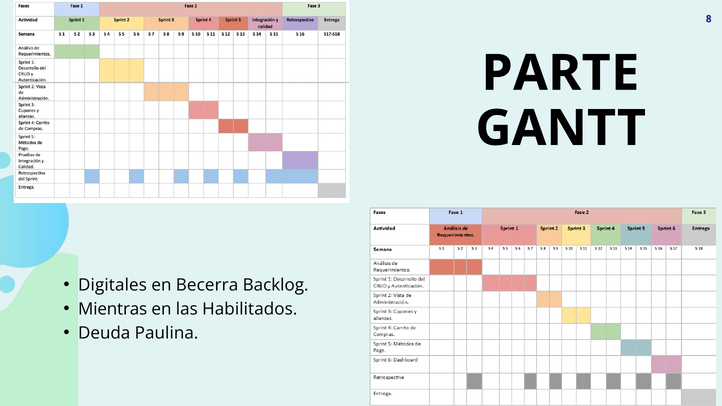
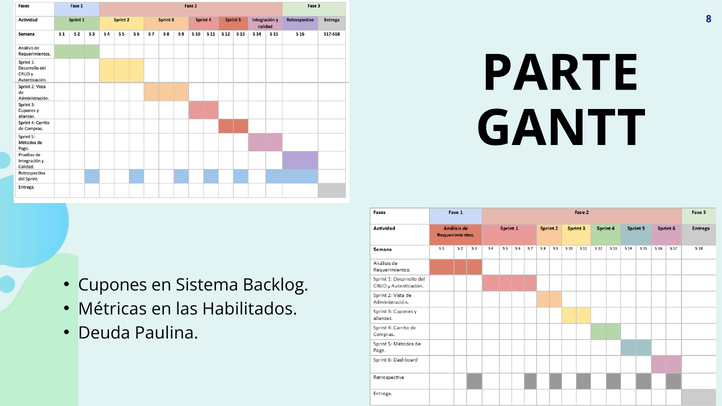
Digitales: Digitales -> Cupones (113, 285)
Becerra: Becerra -> Sistema (207, 285)
Mientras: Mientras -> Métricas (113, 309)
